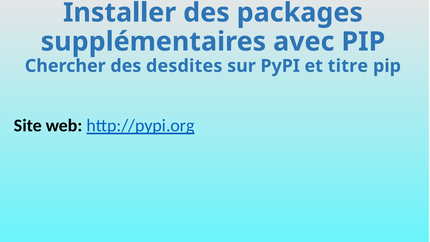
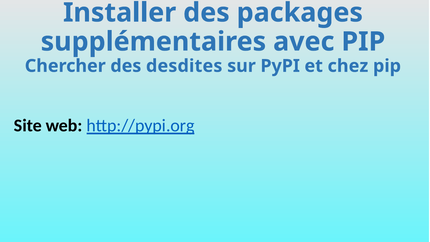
titre: titre -> chez (348, 66)
